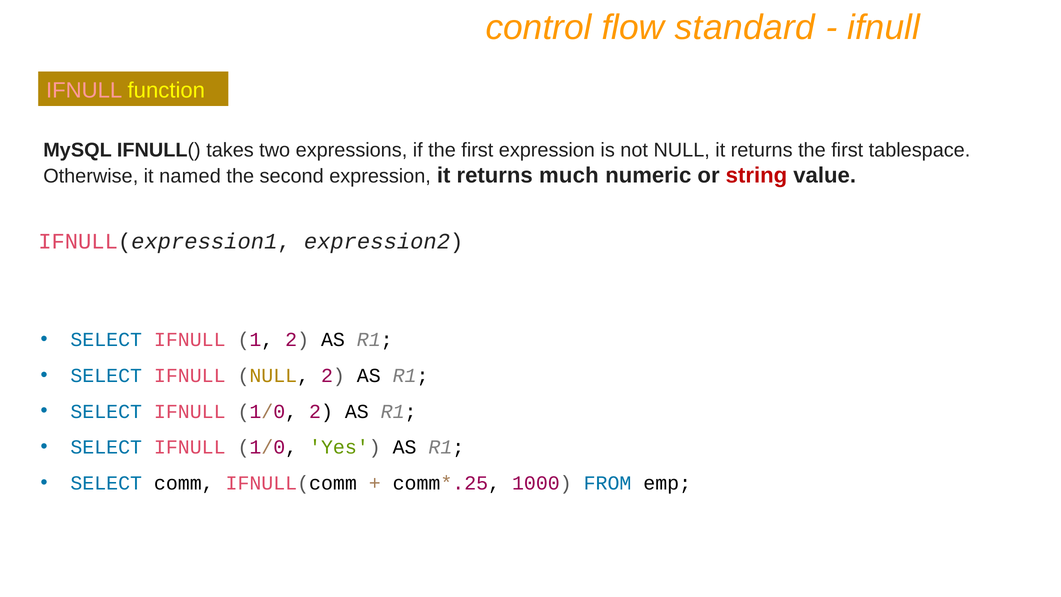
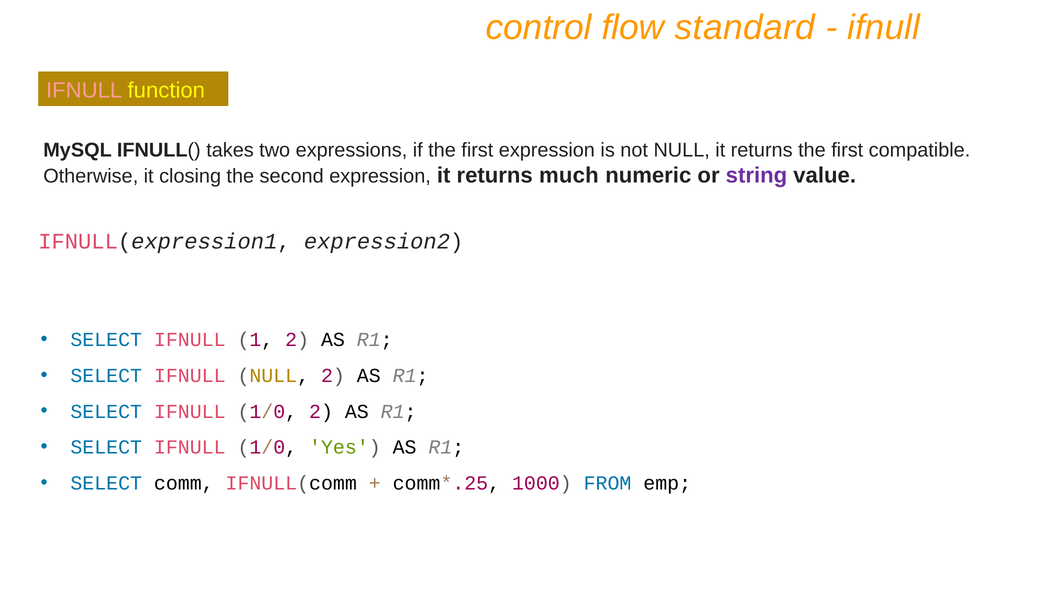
tablespace: tablespace -> compatible (920, 150)
named: named -> closing (190, 176)
string colour: red -> purple (756, 176)
